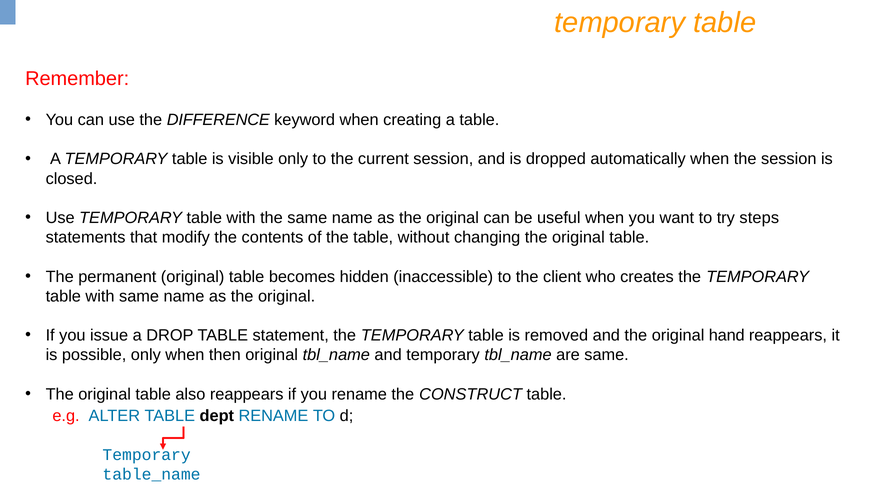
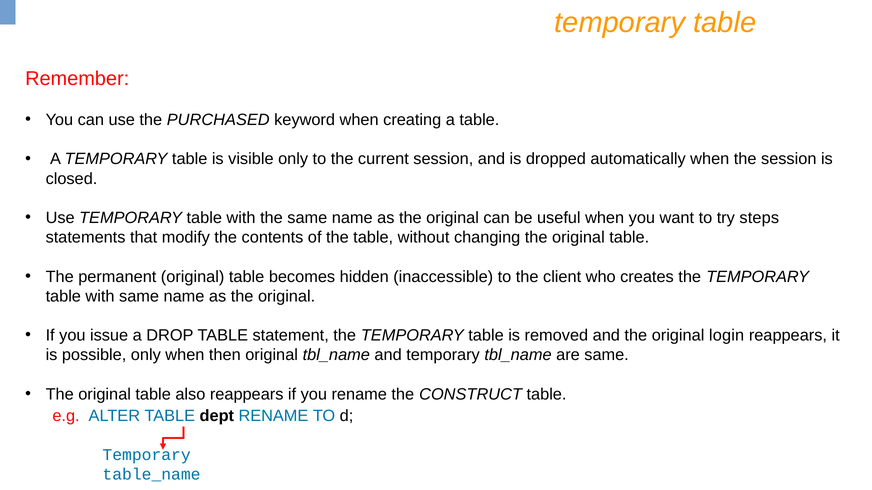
DIFFERENCE: DIFFERENCE -> PURCHASED (218, 120)
hand: hand -> login (727, 336)
